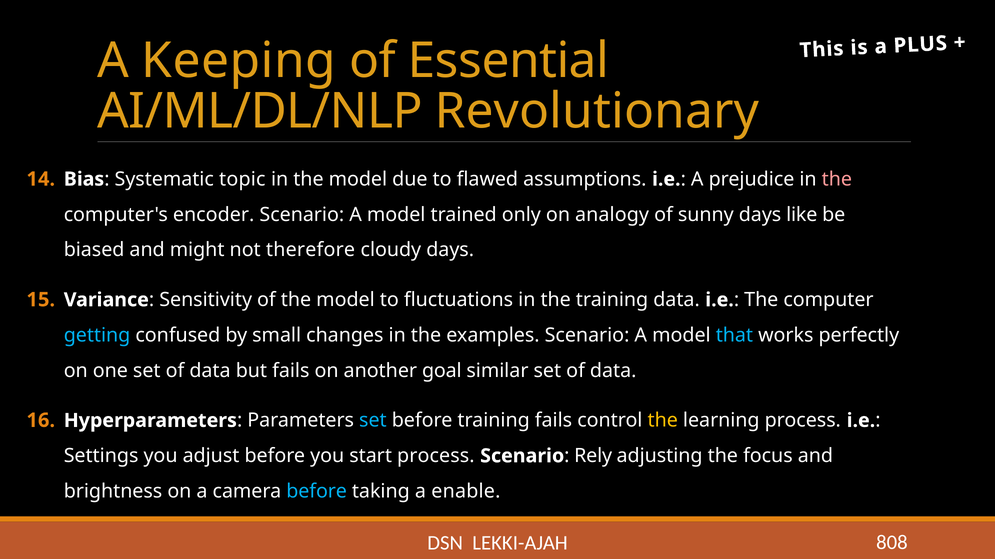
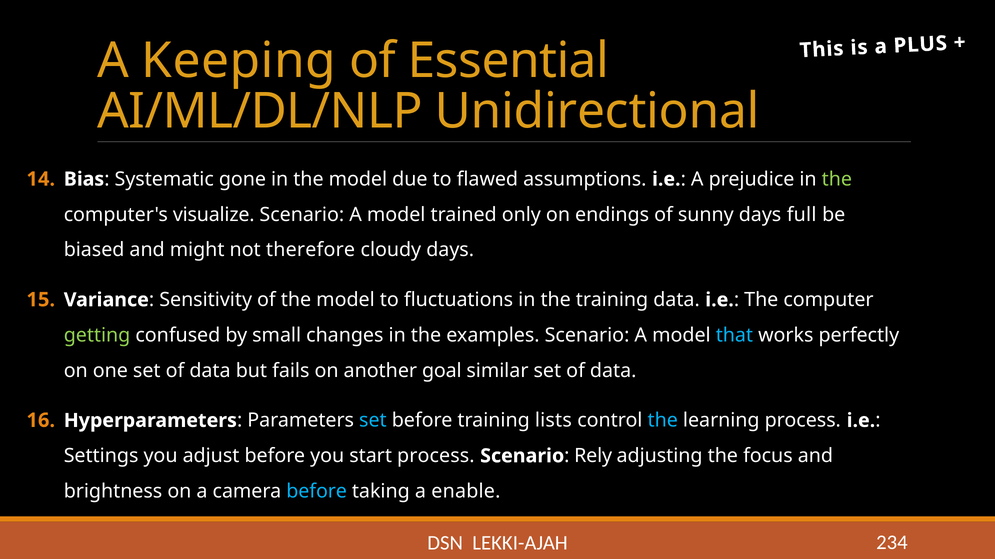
Revolutionary: Revolutionary -> Unidirectional (597, 111)
topic: topic -> gone (242, 179)
the colour: pink -> light green (837, 179)
encoder: encoder -> visualize (214, 215)
analogy: analogy -> endings (612, 215)
like: like -> full (802, 215)
getting colour: light blue -> light green (97, 336)
training fails: fails -> lists (553, 421)
the colour: yellow -> light blue (663, 421)
808: 808 -> 234 (892, 543)
